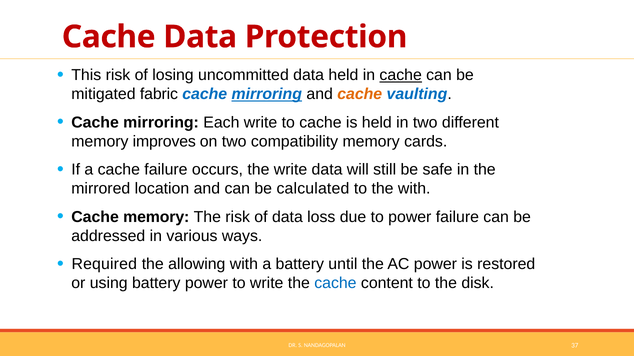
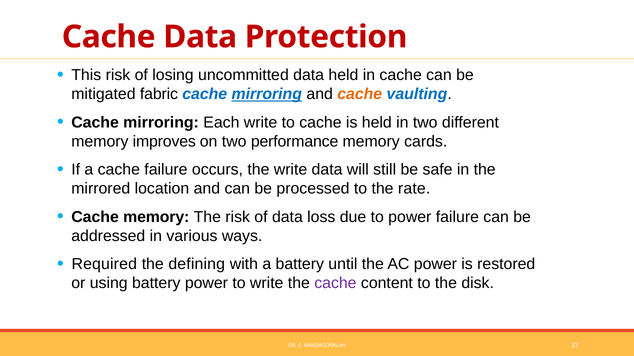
cache underline: present -> none (401, 75)
compatibility: compatibility -> performance (295, 142)
calculated: calculated -> processed (313, 189)
the with: with -> rate (414, 189)
allowing: allowing -> defining (197, 265)
cache colour: blue -> purple (335, 284)
